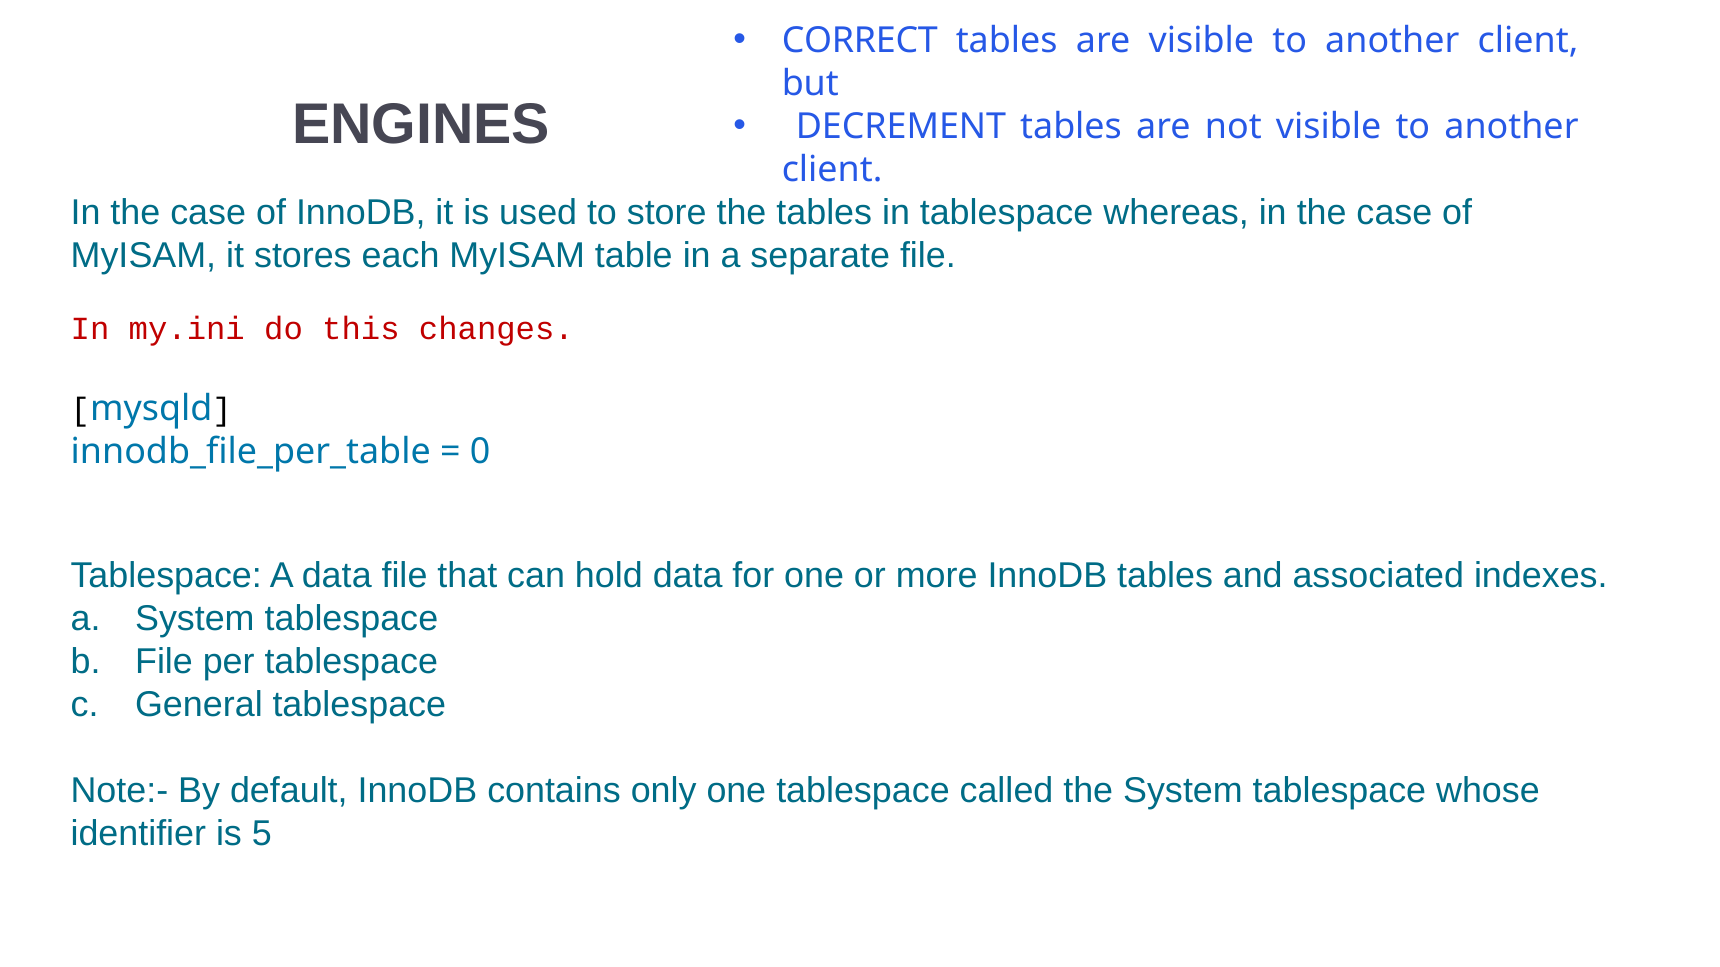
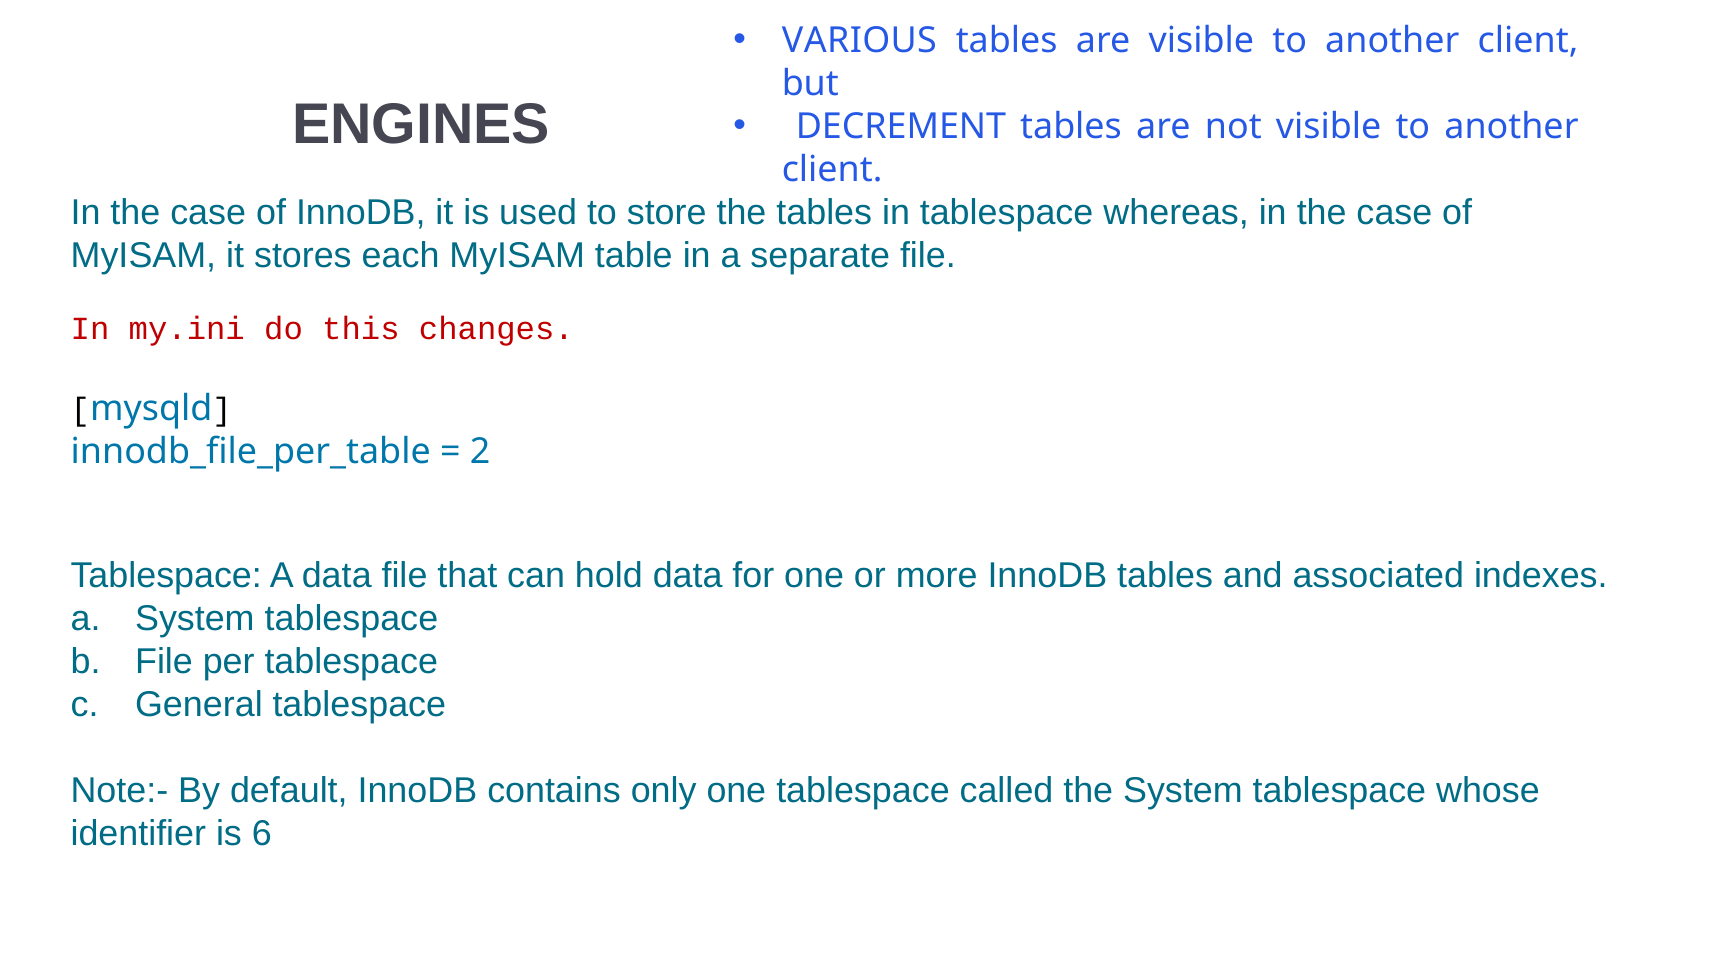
CORRECT: CORRECT -> VARIOUS (859, 41)
0: 0 -> 2 (480, 452)
5: 5 -> 6 (262, 834)
